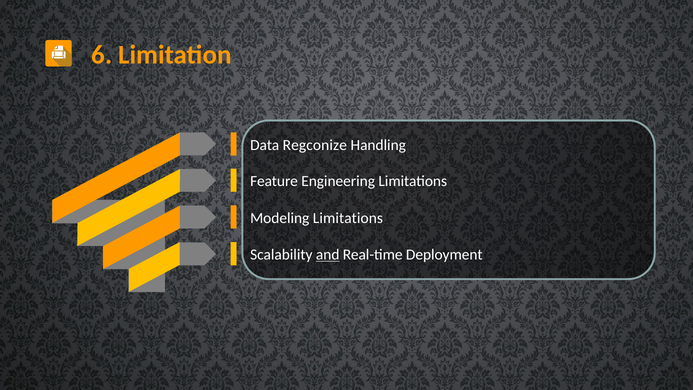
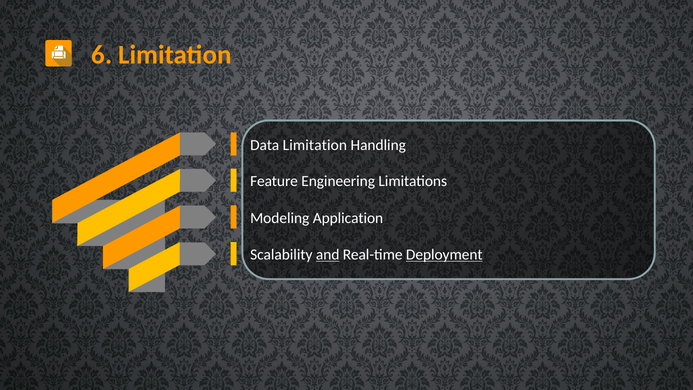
Data Regconize: Regconize -> Limitation (315, 145)
Modeling Limitations: Limitations -> Application (348, 218)
Deployment underline: none -> present (444, 255)
